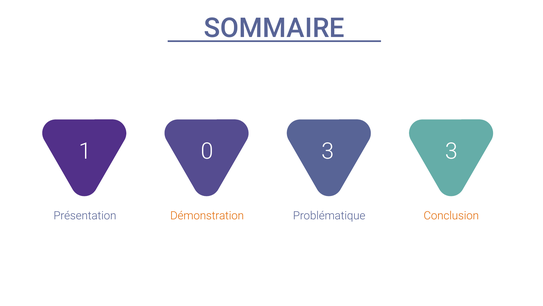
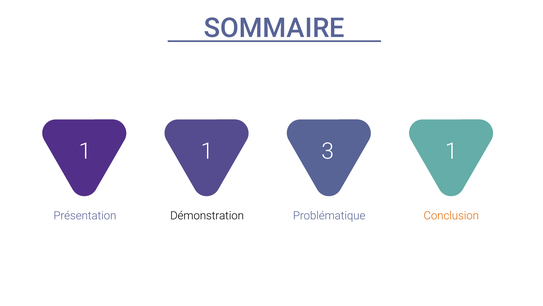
1 0: 0 -> 1 (207, 151)
3 3: 3 -> 1 (451, 151)
Démonstration colour: orange -> black (207, 215)
